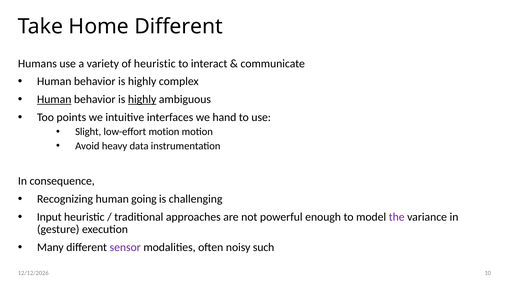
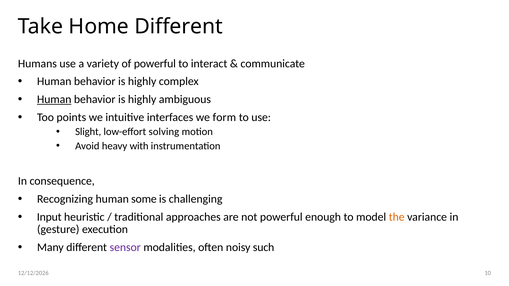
of heuristic: heuristic -> powerful (155, 64)
highly underline: present -> none (142, 99)
hand: hand -> form (224, 117)
low-effort motion: motion -> solving (164, 132)
data: data -> with (139, 146)
going: going -> some (144, 199)
the colour: purple -> orange (397, 217)
